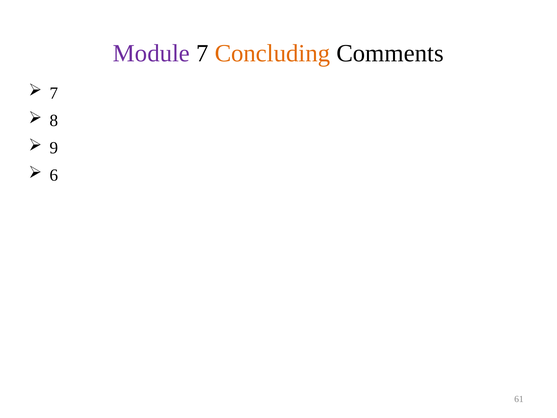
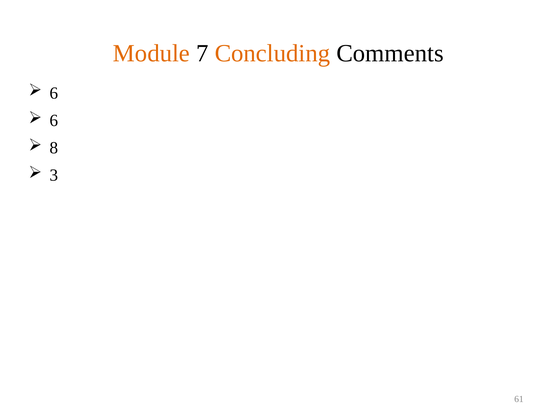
Module colour: purple -> orange (151, 53)
7: 7 -> 6 (54, 93)
8: 8 -> 6 (54, 120)
9: 9 -> 8 (54, 148)
6: 6 -> 3 (54, 175)
